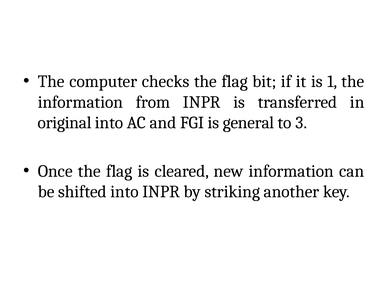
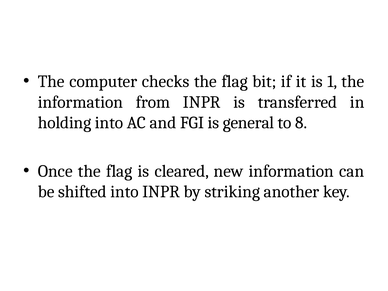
original: original -> holding (65, 123)
3: 3 -> 8 (301, 123)
